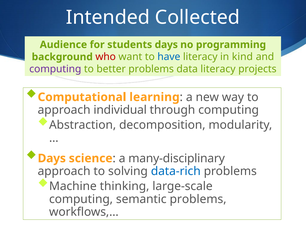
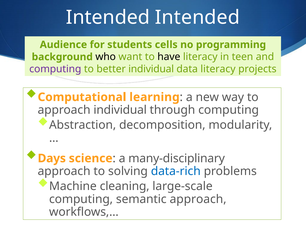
Intended Collected: Collected -> Intended (197, 17)
students days: days -> cells (166, 45)
who colour: red -> black (106, 57)
have colour: blue -> black (169, 57)
kind: kind -> teen (242, 57)
better problems: problems -> individual (151, 69)
thinking: thinking -> cleaning (125, 187)
semantic problems: problems -> approach (198, 200)
